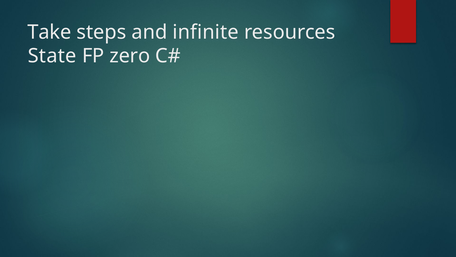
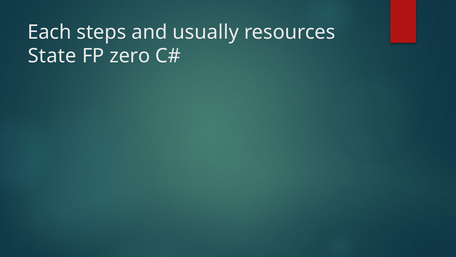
Take: Take -> Each (50, 32)
infinite: infinite -> usually (206, 32)
